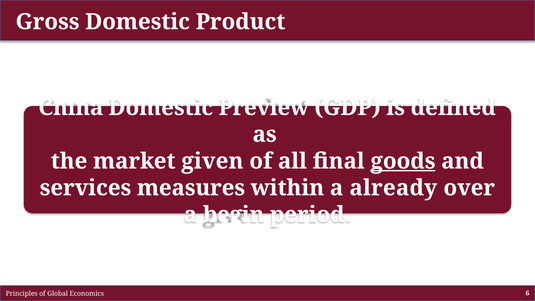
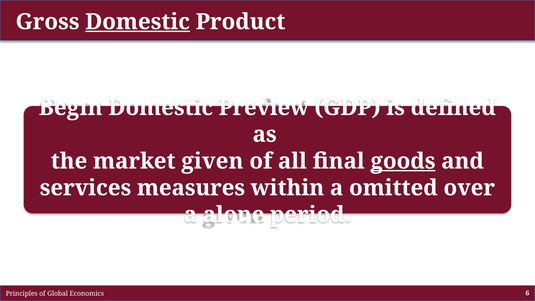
Domestic underline: none -> present (138, 22)
China: China -> Begin (71, 108)
already: already -> omitted (393, 188)
begin: begin -> alone (234, 215)
